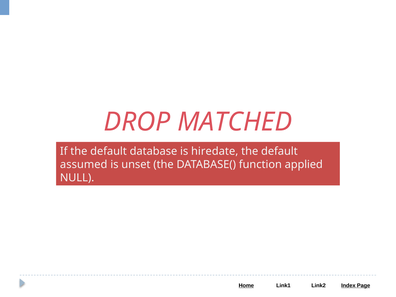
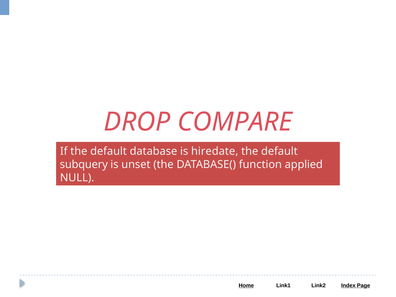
MATCHED: MATCHED -> COMPARE (235, 122)
assumed: assumed -> subquery (84, 164)
